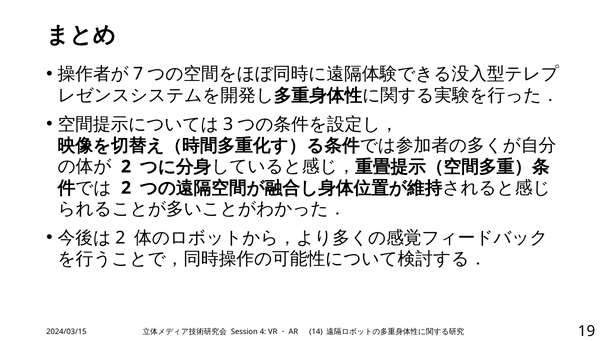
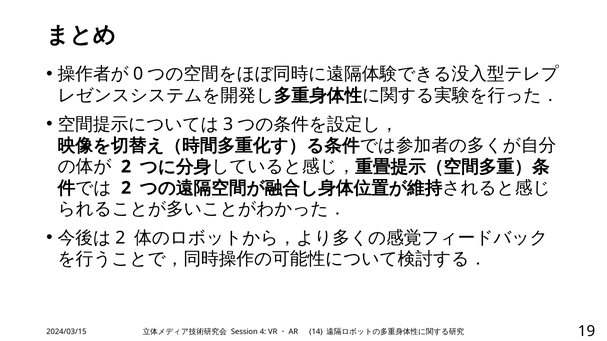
7: 7 -> 0 (138, 74)
